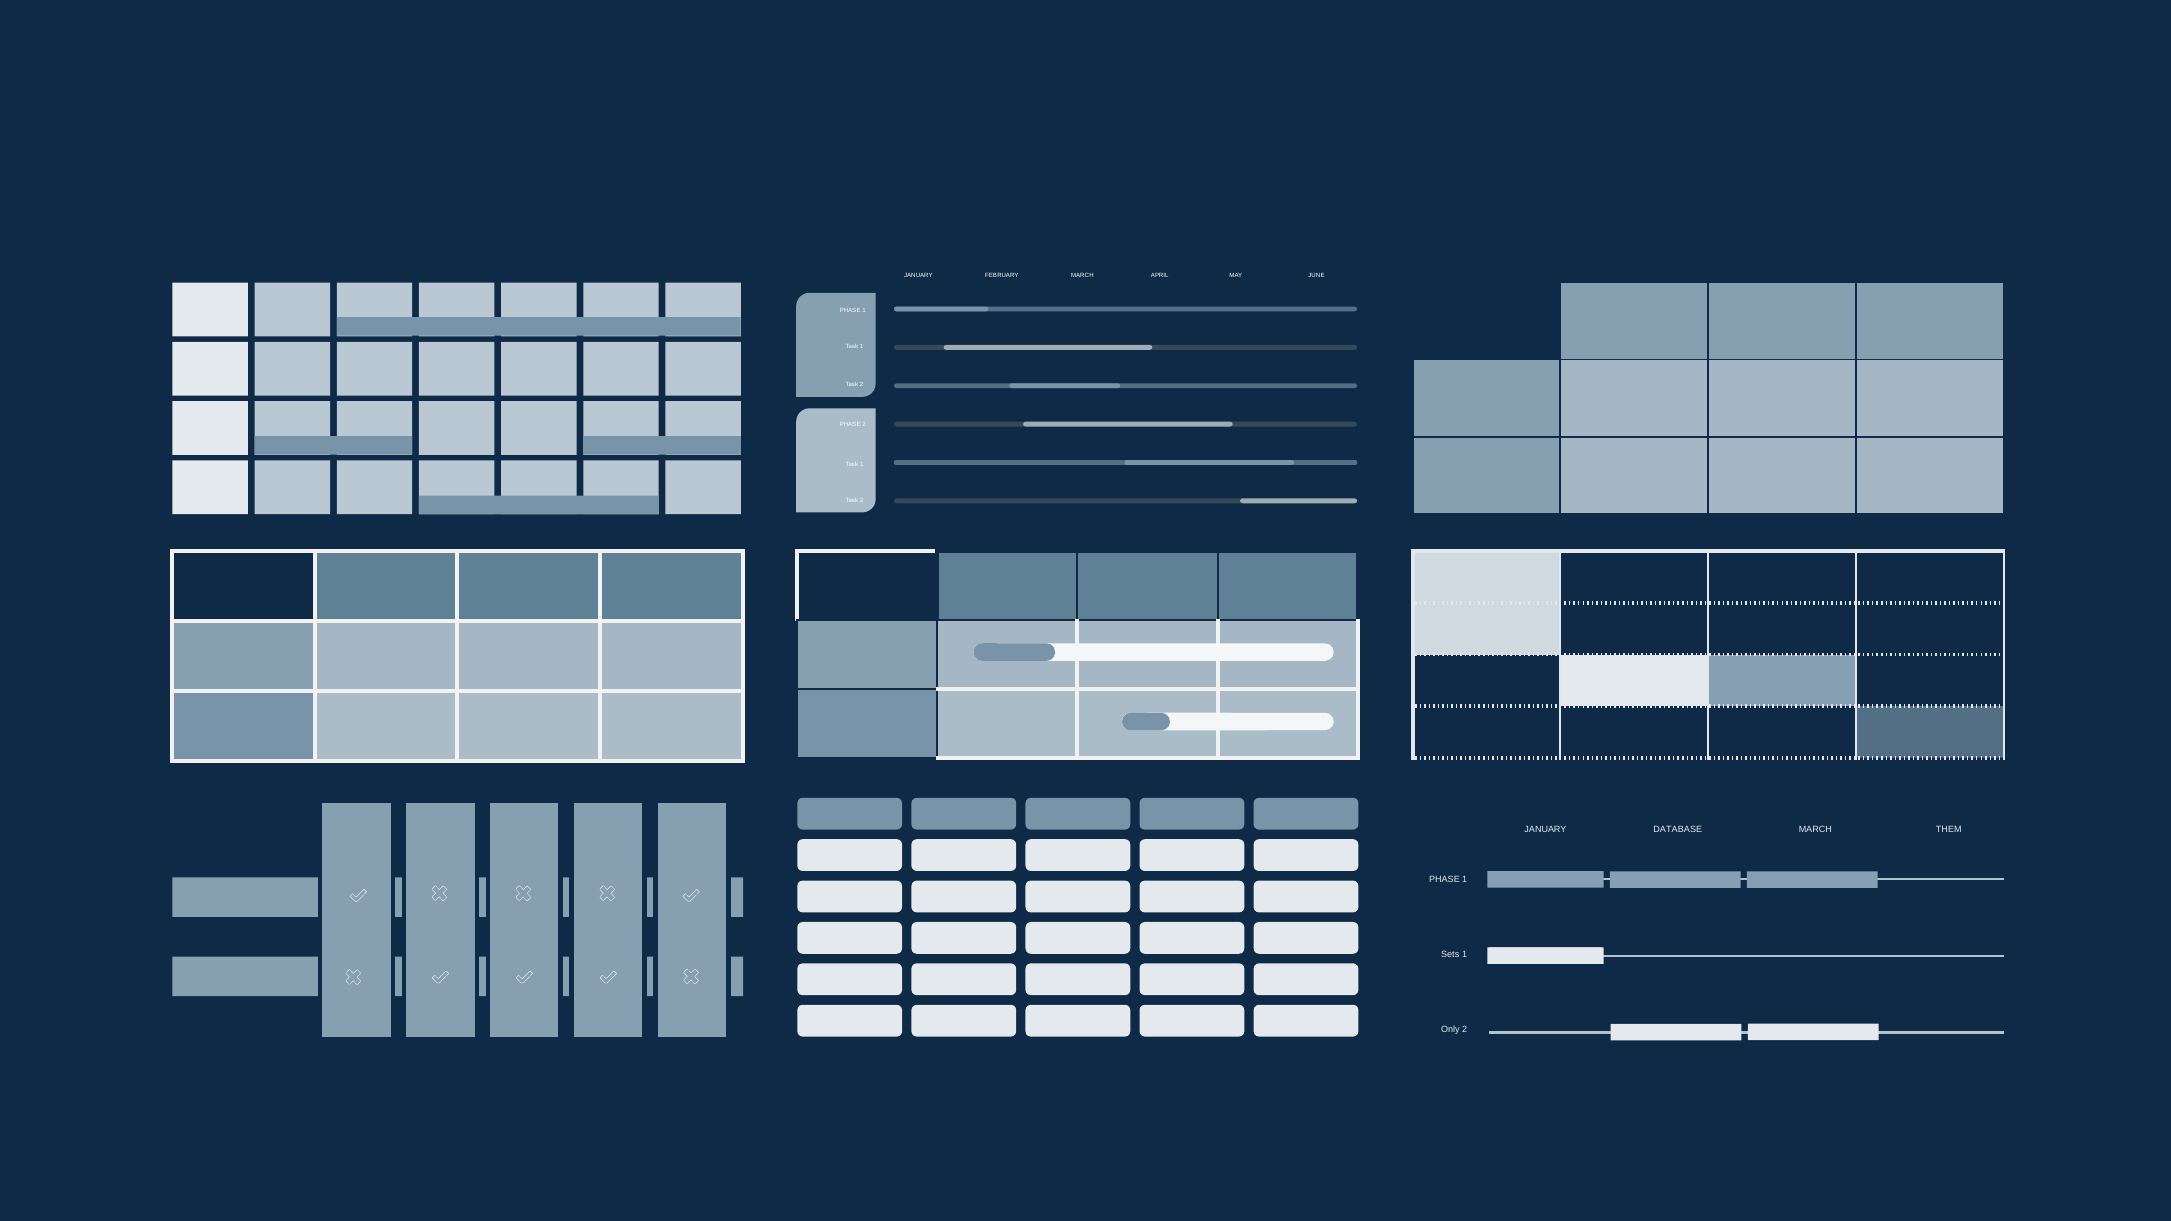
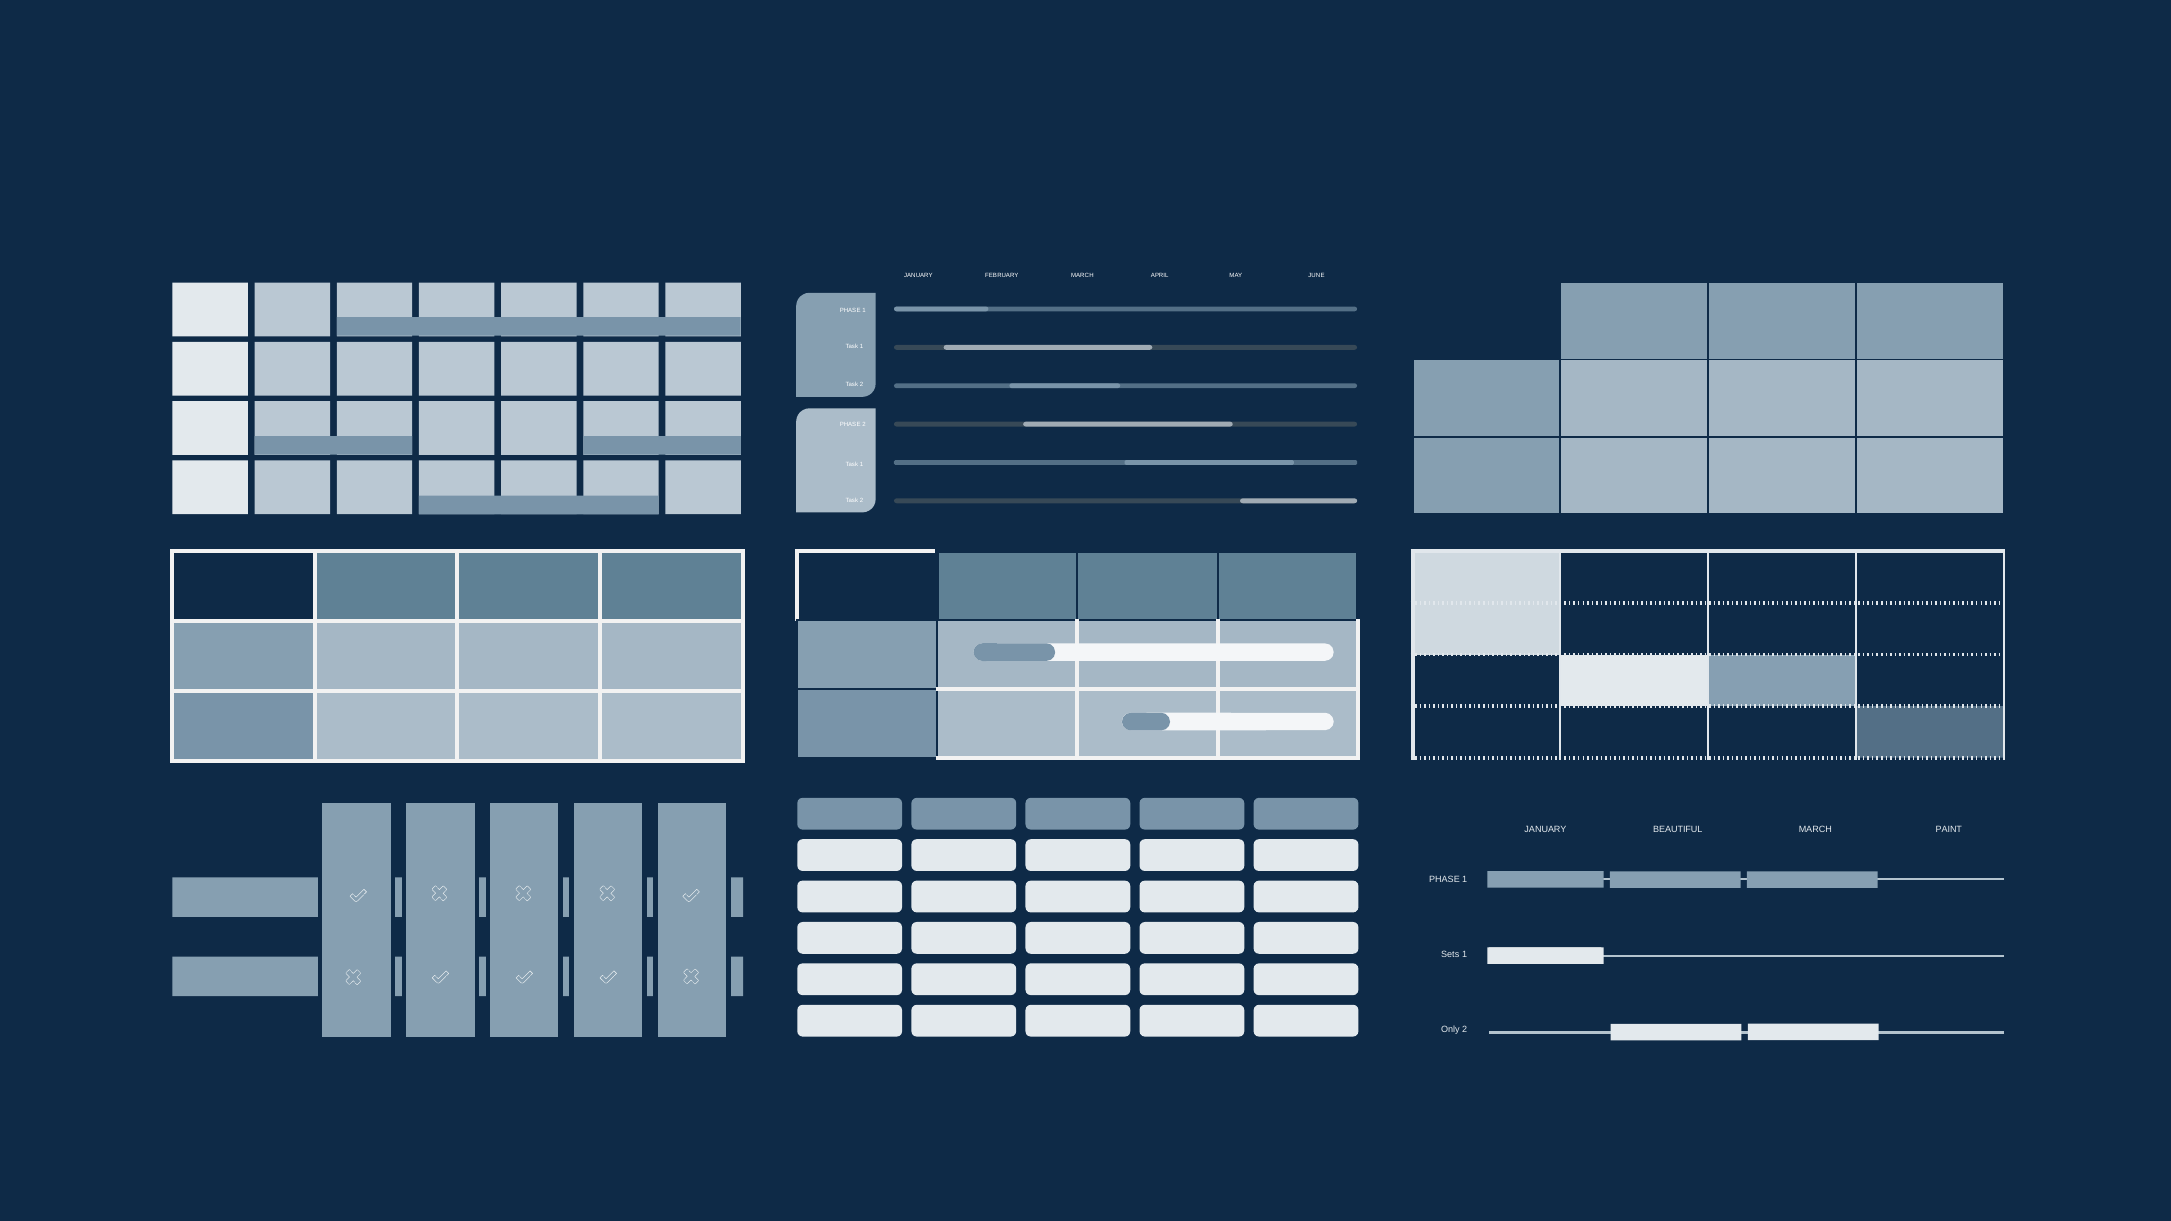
DATABASE: DATABASE -> BEAUTIFUL (1678, 830)
THEM: THEM -> PAINT (1949, 830)
